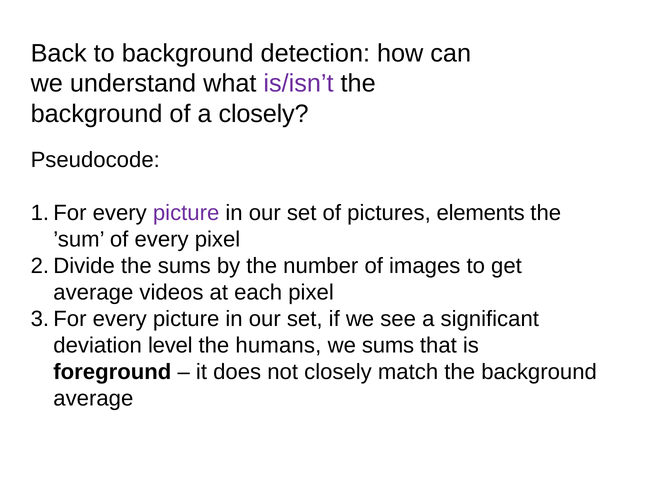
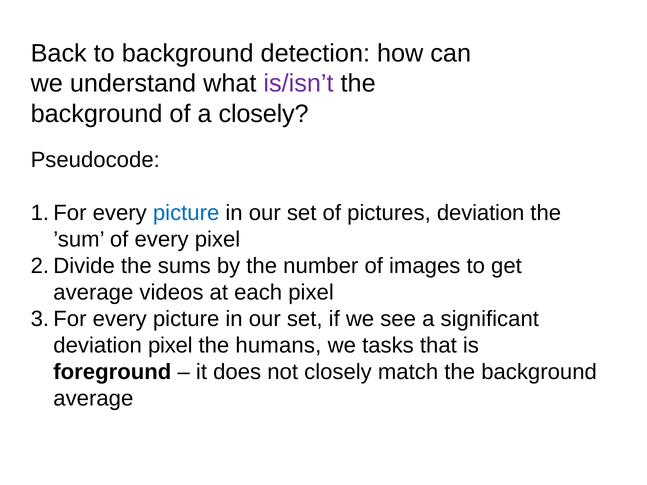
picture colour: purple -> blue (186, 213)
pictures elements: elements -> deviation (481, 213)
deviation level: level -> pixel (170, 346)
we sums: sums -> tasks (388, 346)
